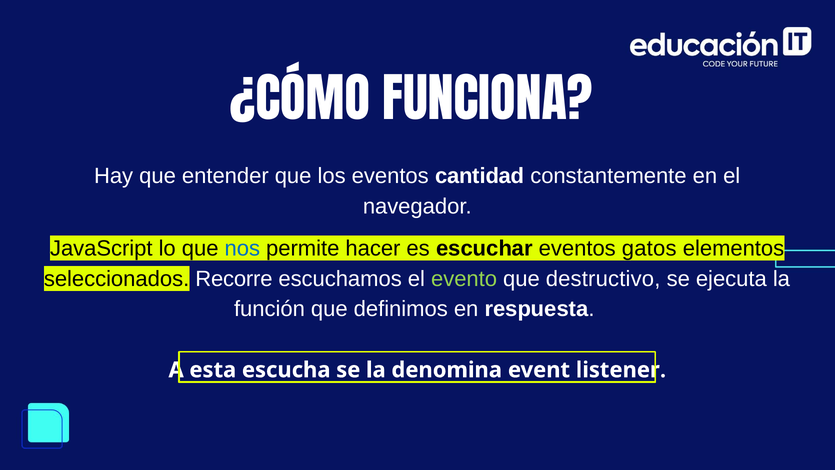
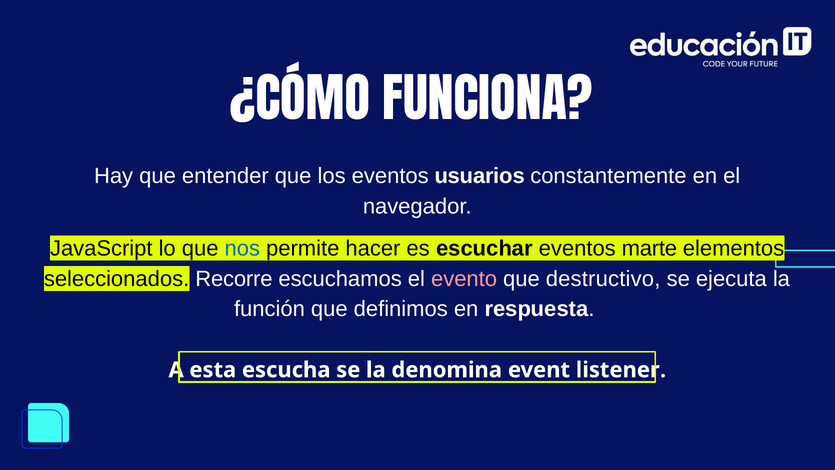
cantidad: cantidad -> usuarios (480, 176)
gatos: gatos -> marte (649, 248)
evento colour: light green -> pink (464, 279)
